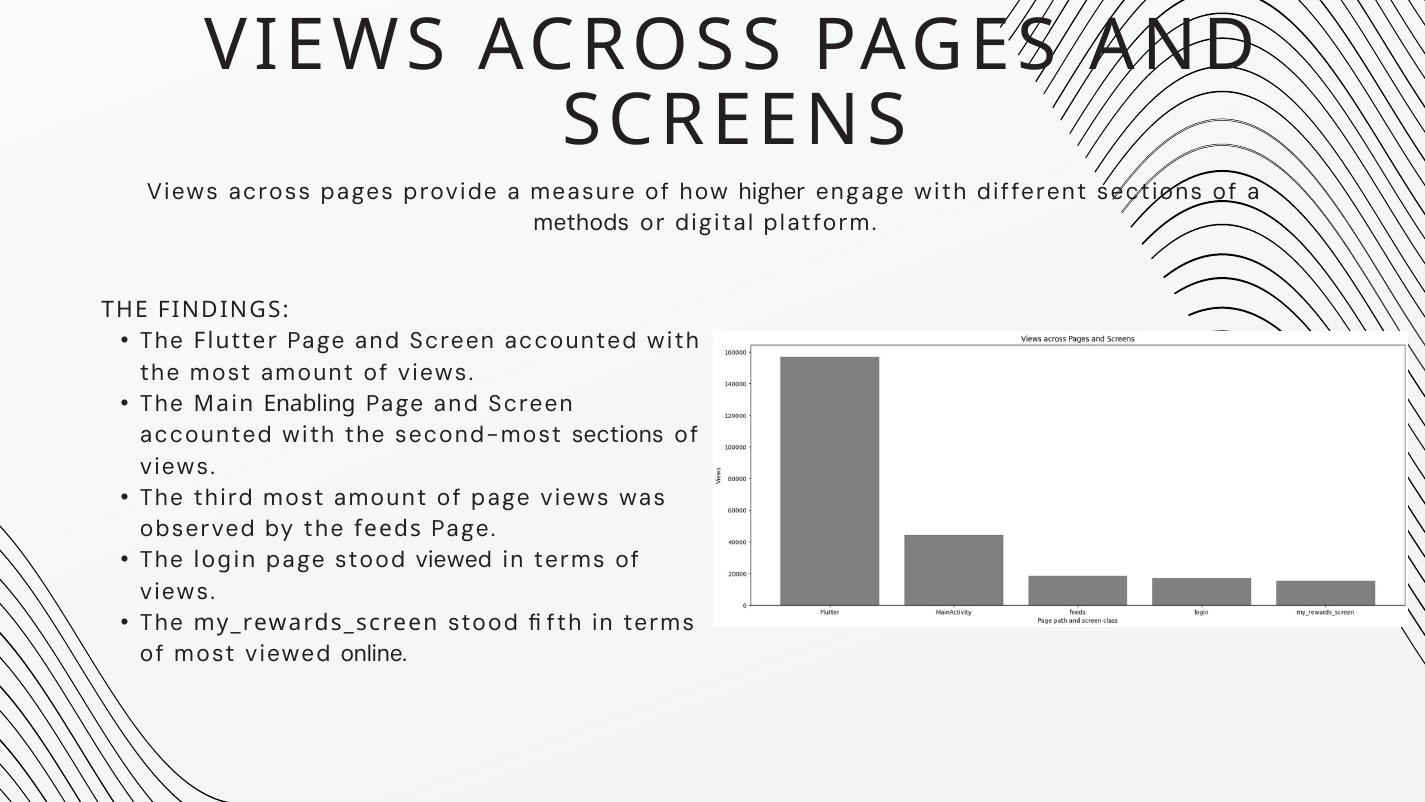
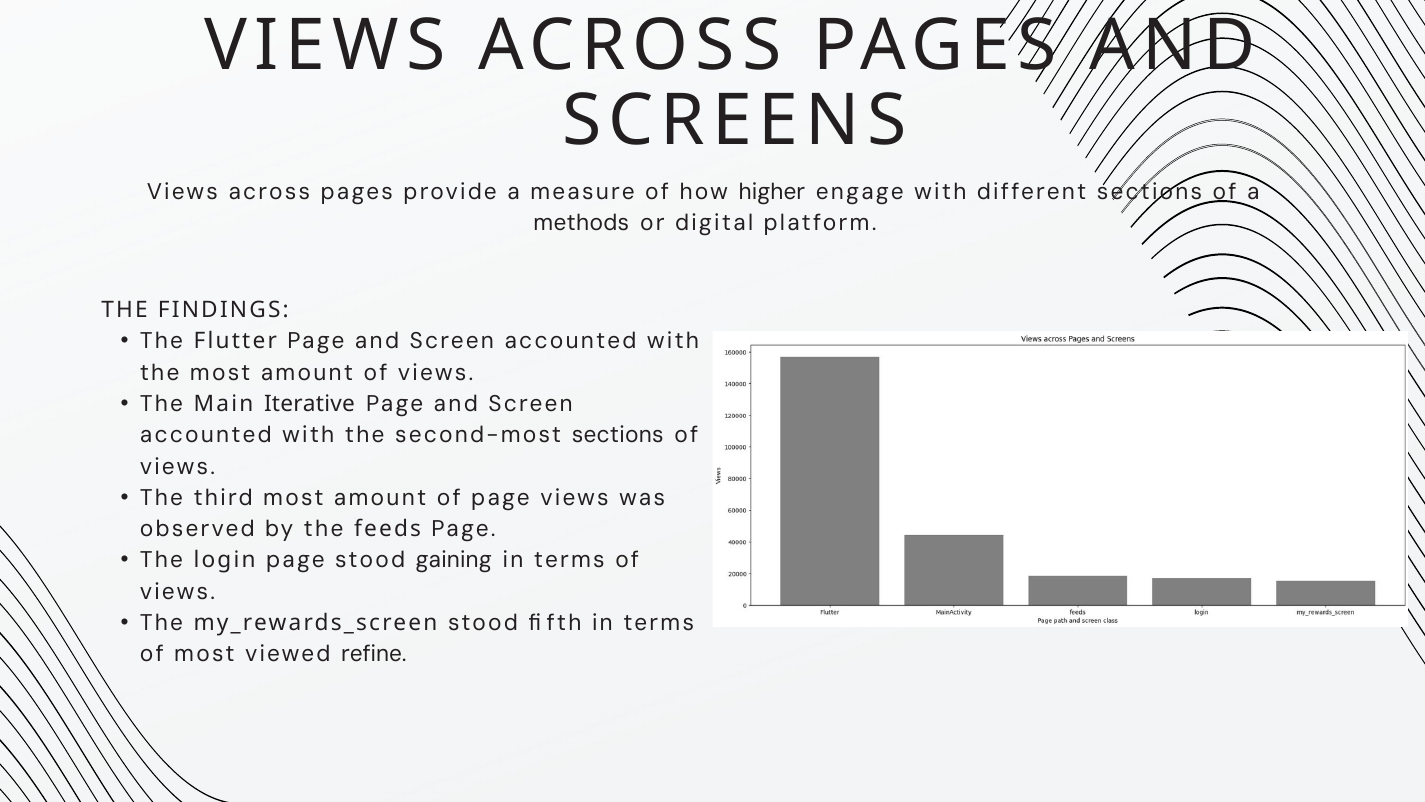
Enabling: Enabling -> Iterative (309, 404)
stood viewed: viewed -> gaining (454, 560)
online: online -> refine (374, 654)
